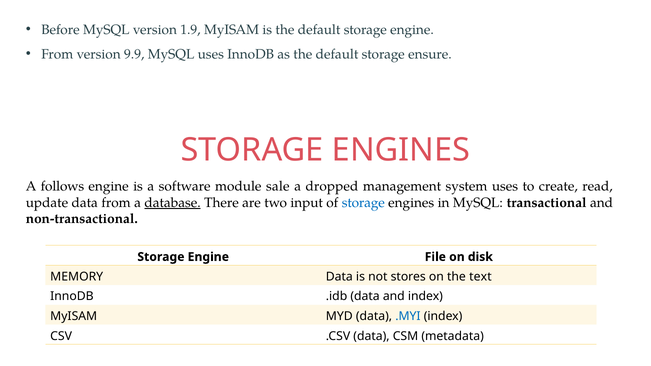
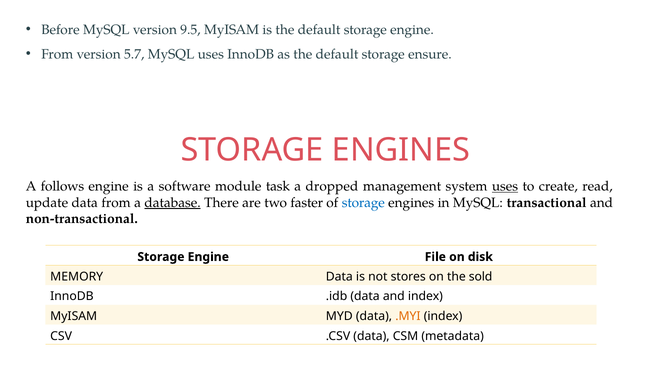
1.9: 1.9 -> 9.5 (190, 30)
9.9: 9.9 -> 5.7 (134, 54)
sale: sale -> task (278, 186)
uses underline: none -> present (505, 186)
input: input -> faster (307, 203)
text: text -> sold (481, 277)
.MYI colour: blue -> orange (408, 316)
